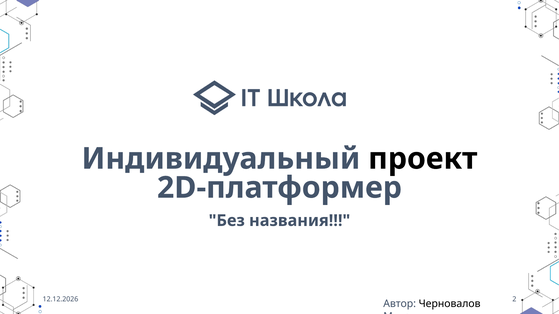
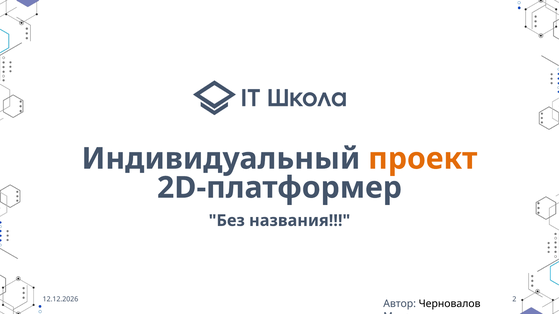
проект colour: black -> orange (423, 159)
